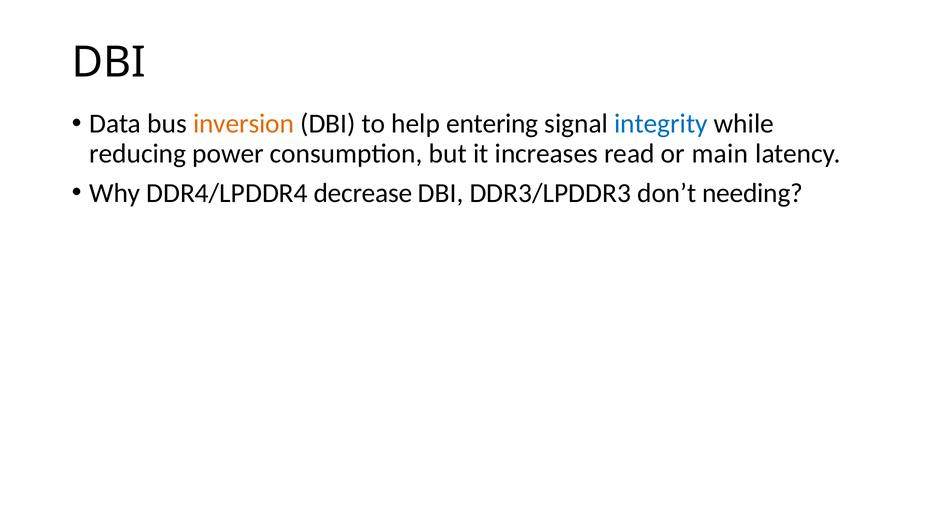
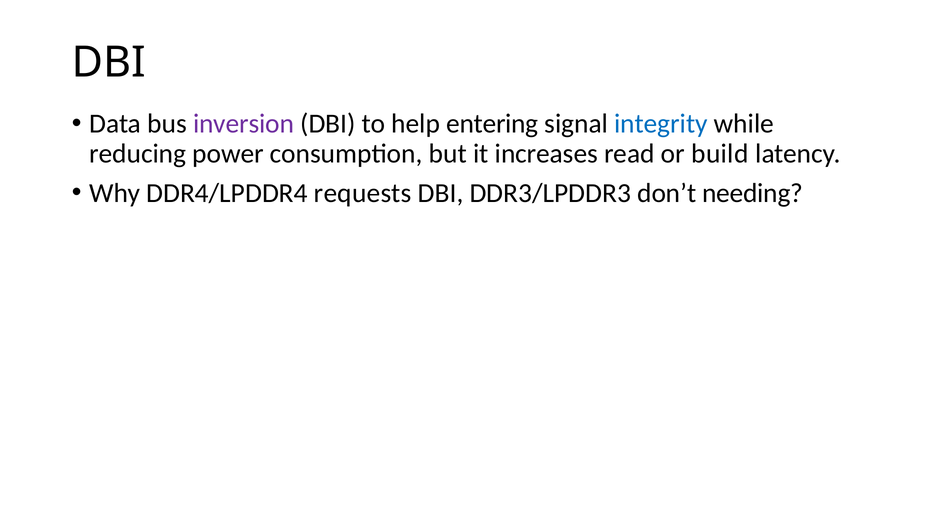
inversion colour: orange -> purple (244, 124)
main: main -> build (720, 153)
decrease: decrease -> requests (363, 193)
